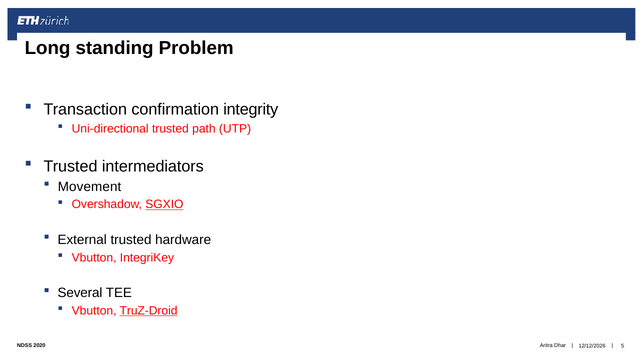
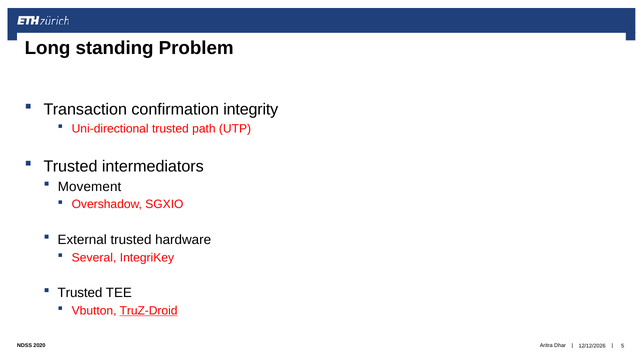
SGXIO underline: present -> none (164, 204)
Vbutton: Vbutton -> Several (94, 257)
Several: Several -> Trusted (80, 293)
